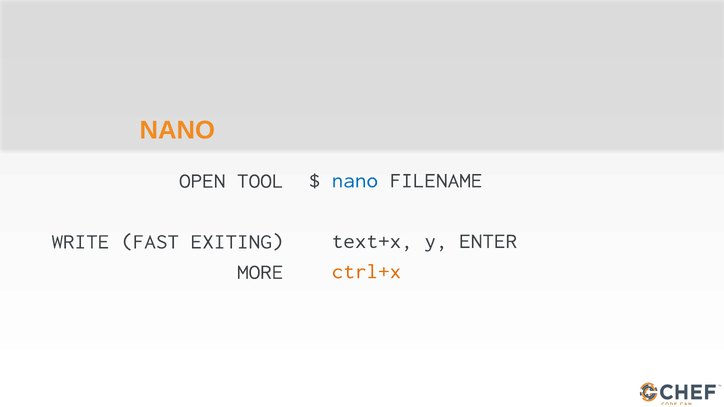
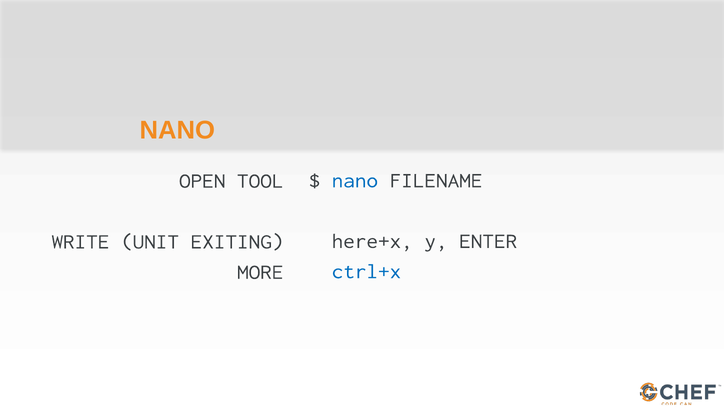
text+x: text+x -> here+x (372, 241)
FAST: FAST -> UNIT (150, 242)
ctrl+x colour: orange -> blue (366, 271)
